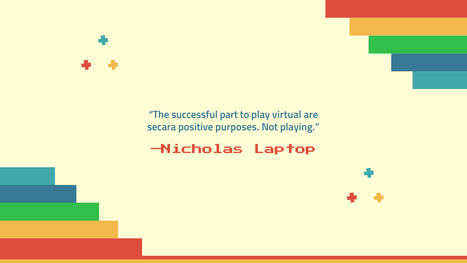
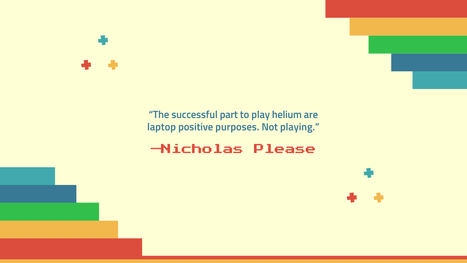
virtual: virtual -> helium (287, 114)
secara: secara -> laptop (162, 127)
Laptop: Laptop -> Please (285, 151)
